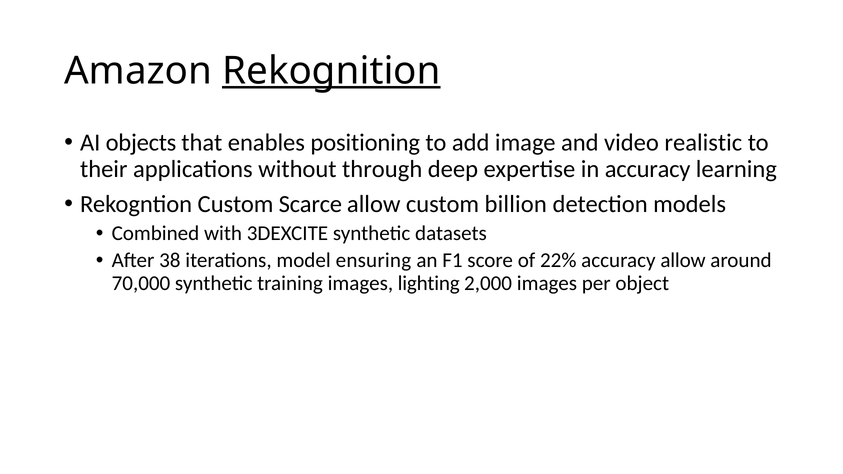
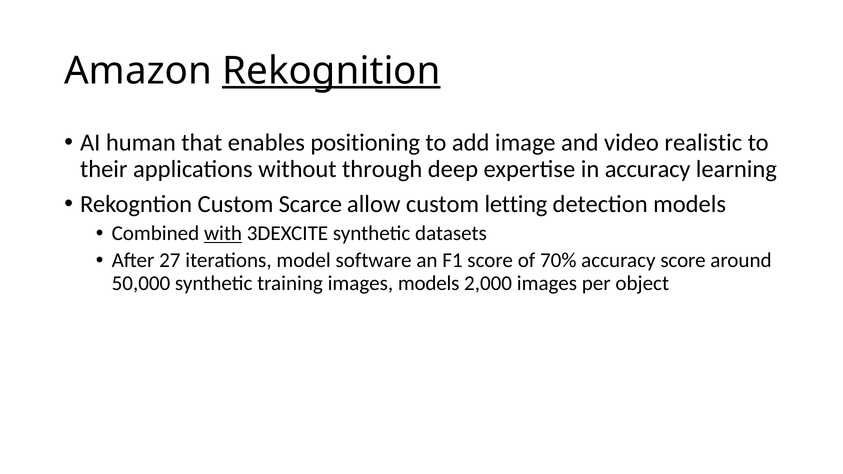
objects: objects -> human (141, 143)
billion: billion -> letting (516, 204)
with underline: none -> present (223, 233)
38: 38 -> 27 (170, 261)
ensuring: ensuring -> software (374, 261)
22%: 22% -> 70% (558, 261)
accuracy allow: allow -> score (683, 261)
70,000: 70,000 -> 50,000 (141, 283)
images lighting: lighting -> models (429, 283)
